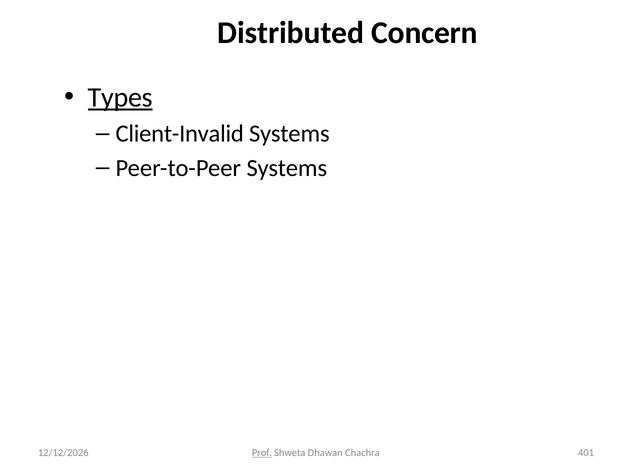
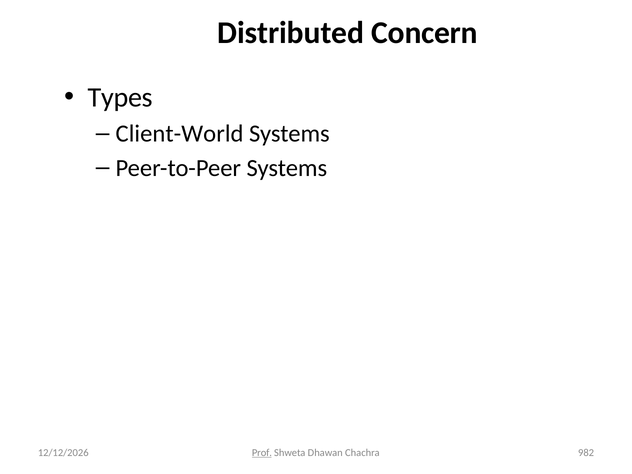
Types underline: present -> none (120, 97)
Client-Invalid: Client-Invalid -> Client-World (180, 134)
401: 401 -> 982 (586, 453)
